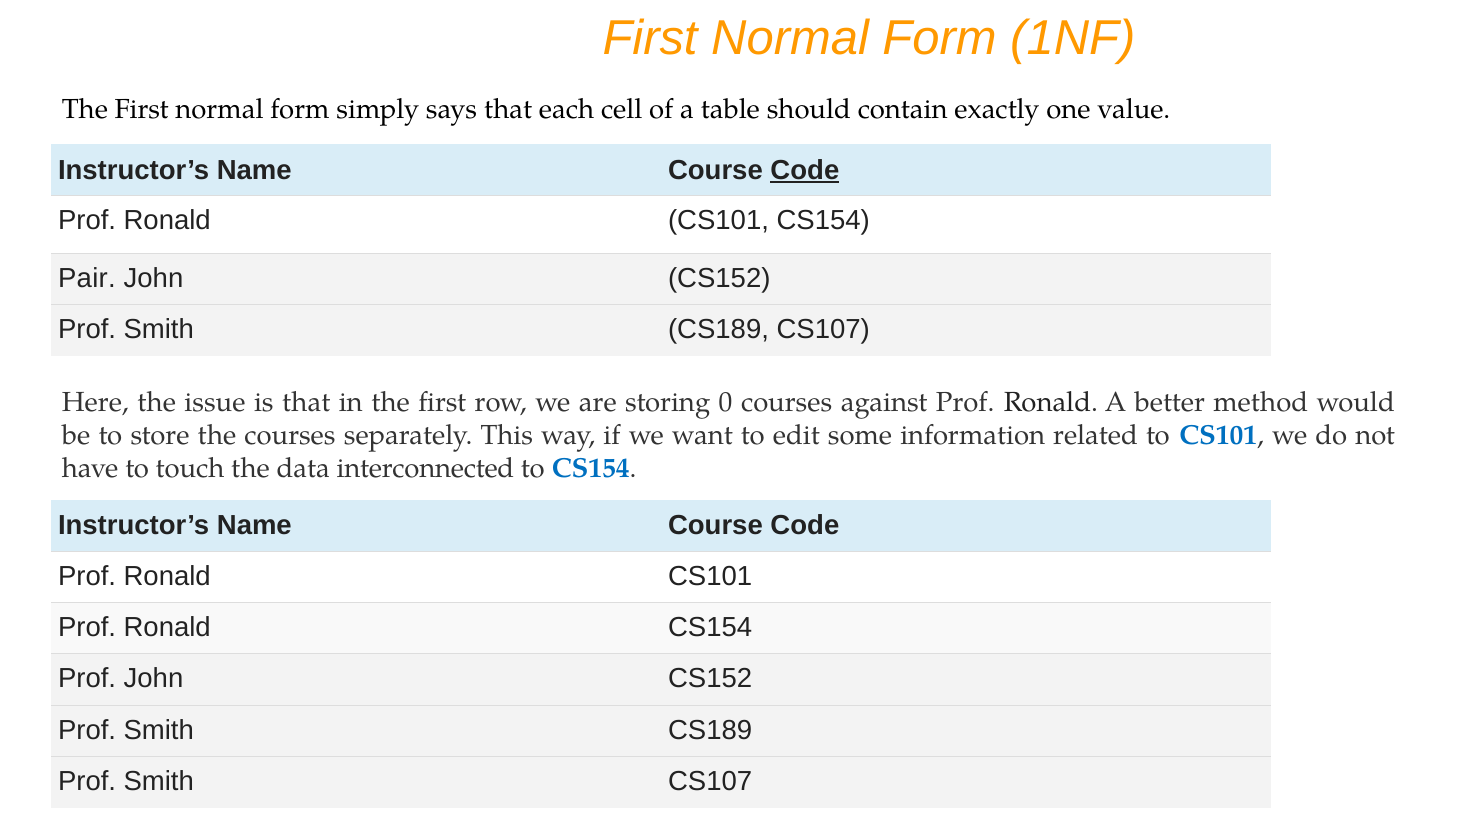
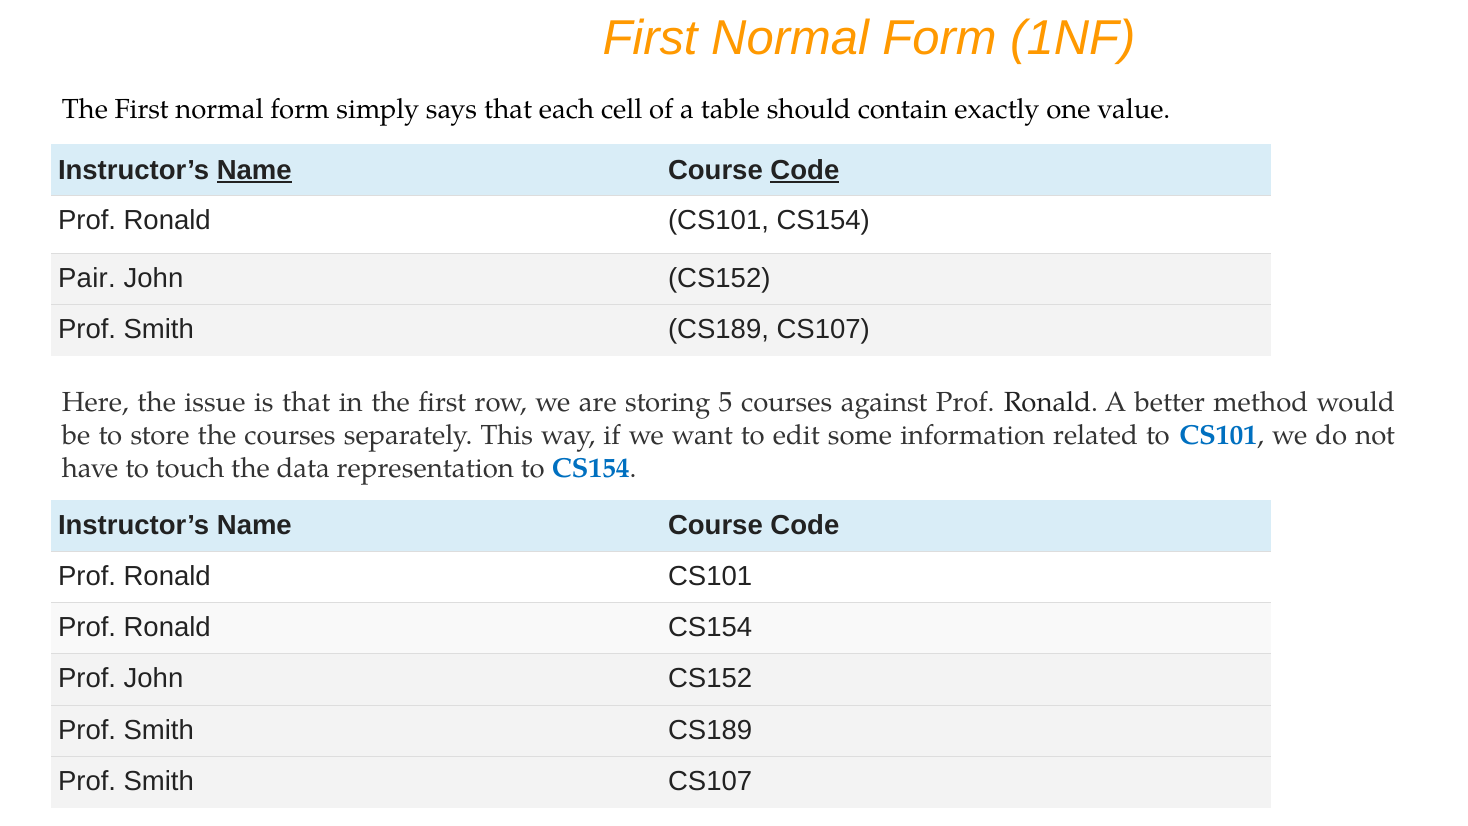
Name underline: none -> present (254, 170)
0: 0 -> 5 (726, 402)
interconnected: interconnected -> representation (425, 468)
